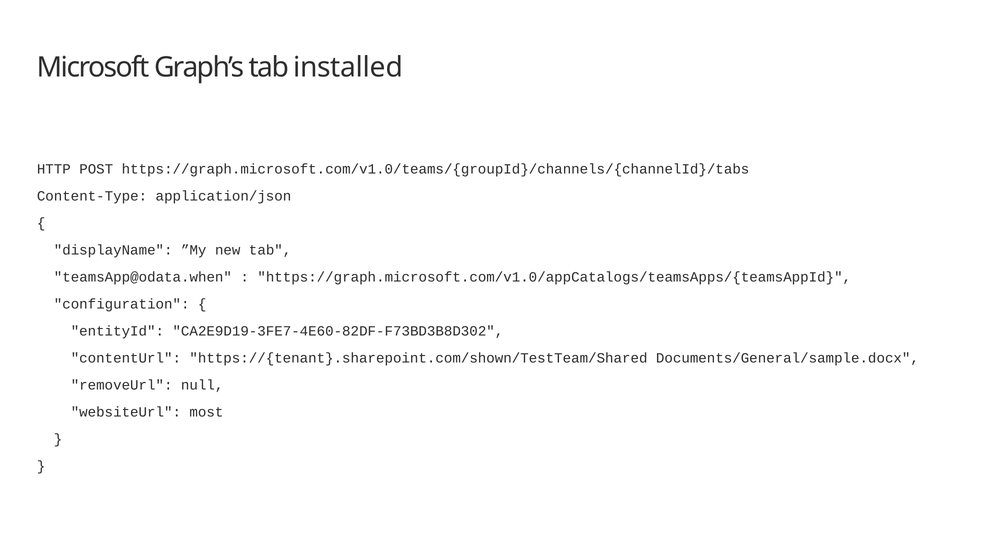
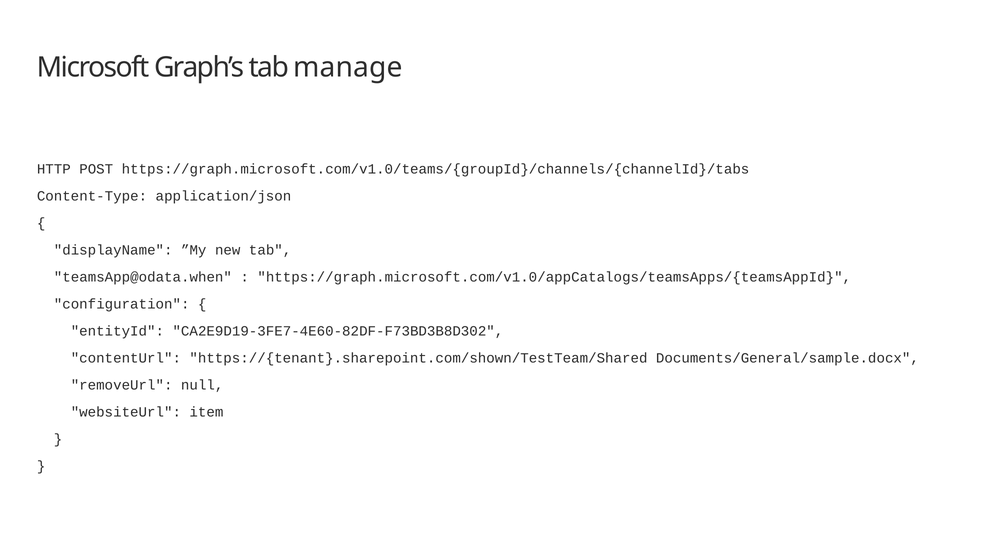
installed: installed -> manage (348, 68)
most: most -> item (206, 412)
